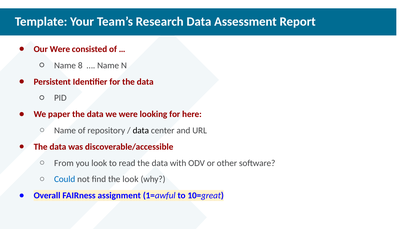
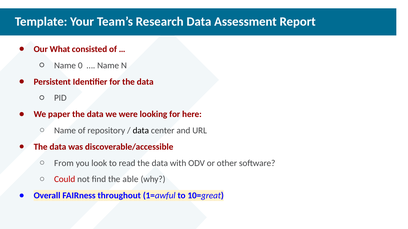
Our Were: Were -> What (60, 49)
8: 8 -> 0 (80, 66)
Could colour: blue -> red (65, 180)
the look: look -> able (130, 180)
assignment: assignment -> throughout (119, 196)
